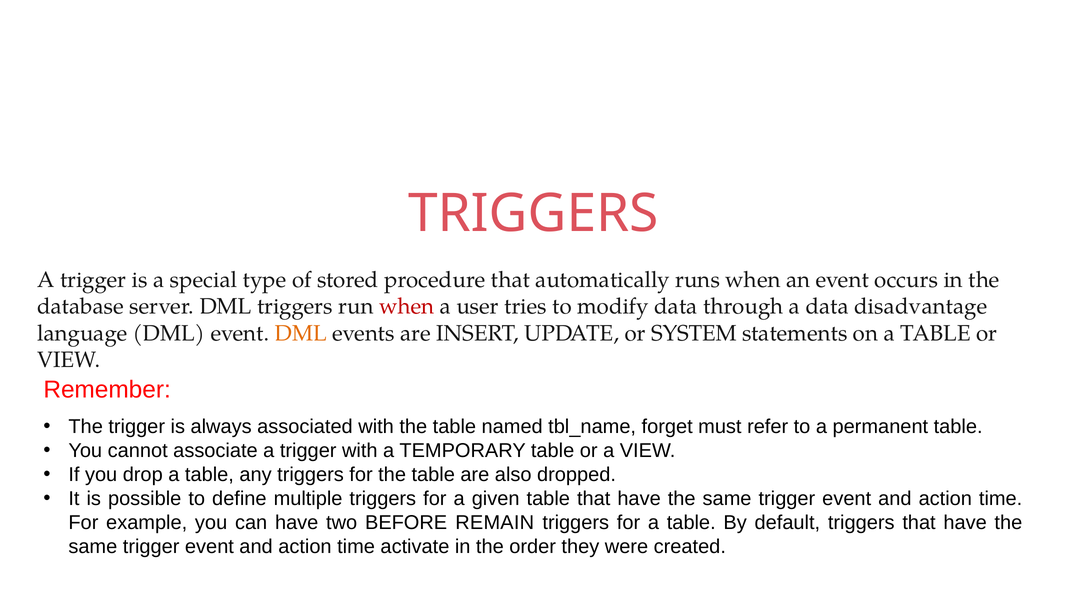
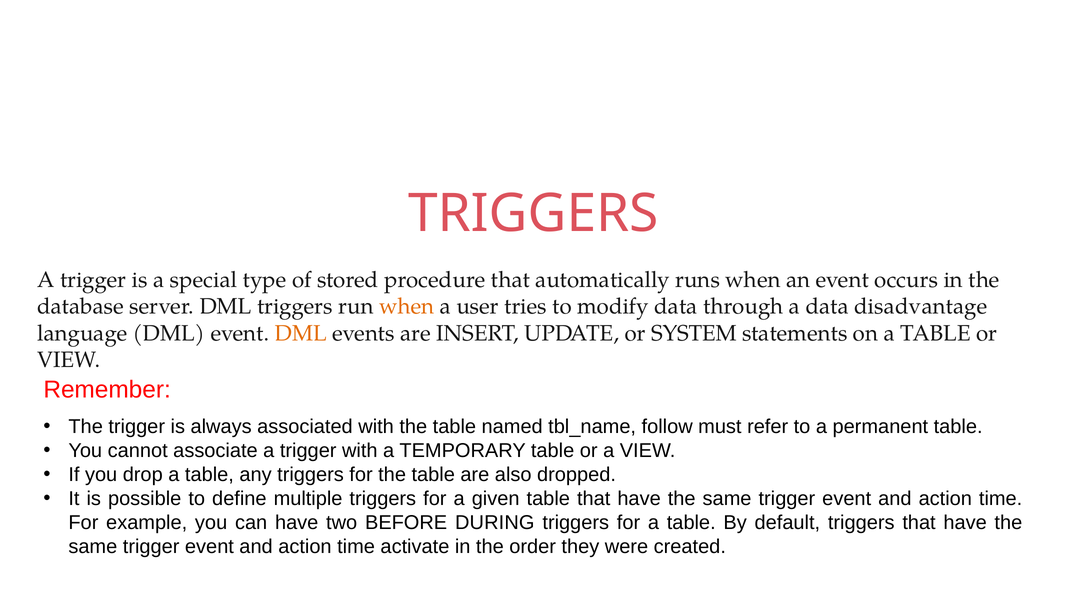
when colour: red -> orange (407, 307)
forget: forget -> follow (667, 427)
REMAIN: REMAIN -> DURING (495, 523)
